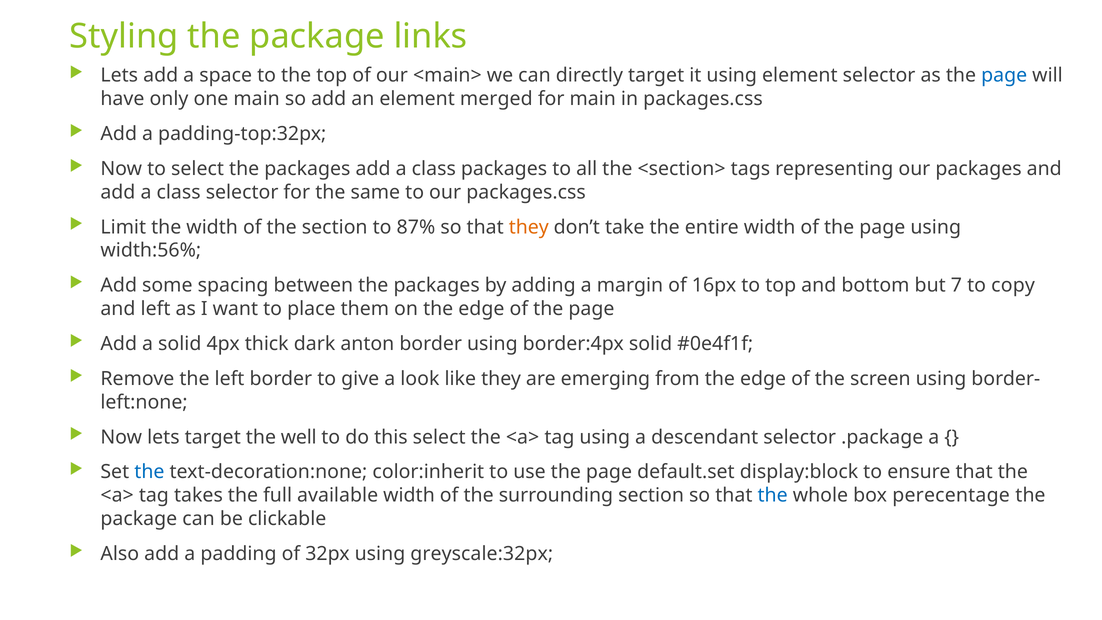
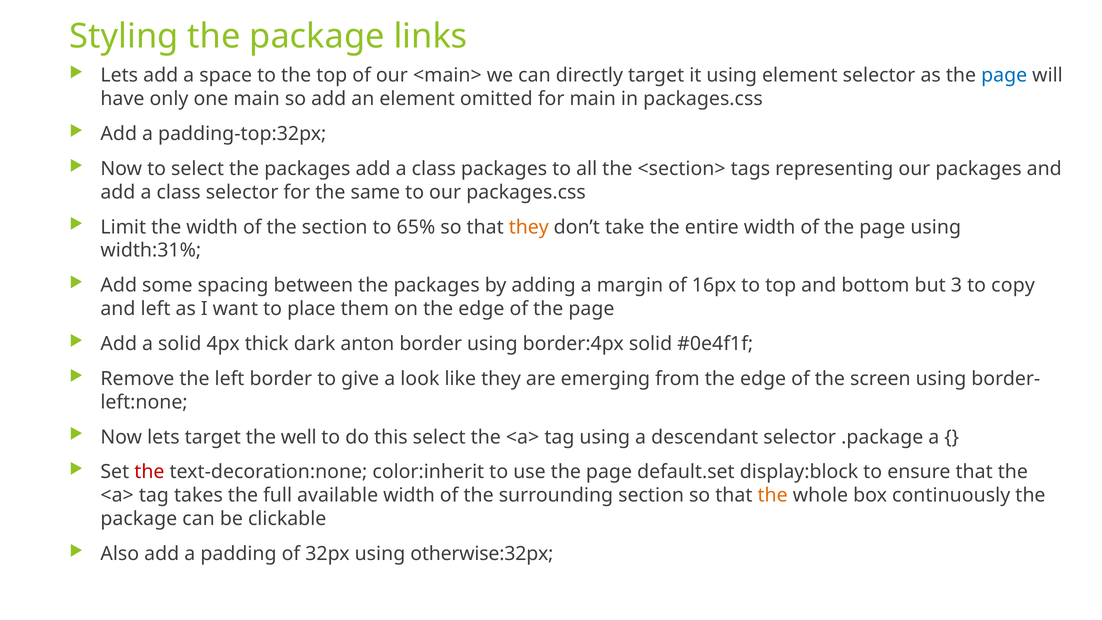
merged: merged -> omitted (496, 99)
87%: 87% -> 65% (416, 227)
width:56%: width:56% -> width:31% (151, 250)
7: 7 -> 3 (956, 285)
the colour: blue -> red (149, 472)
the colour: blue -> orange (773, 495)
perecentage: perecentage -> continuously (951, 495)
greyscale:32px: greyscale:32px -> otherwise:32px (482, 554)
